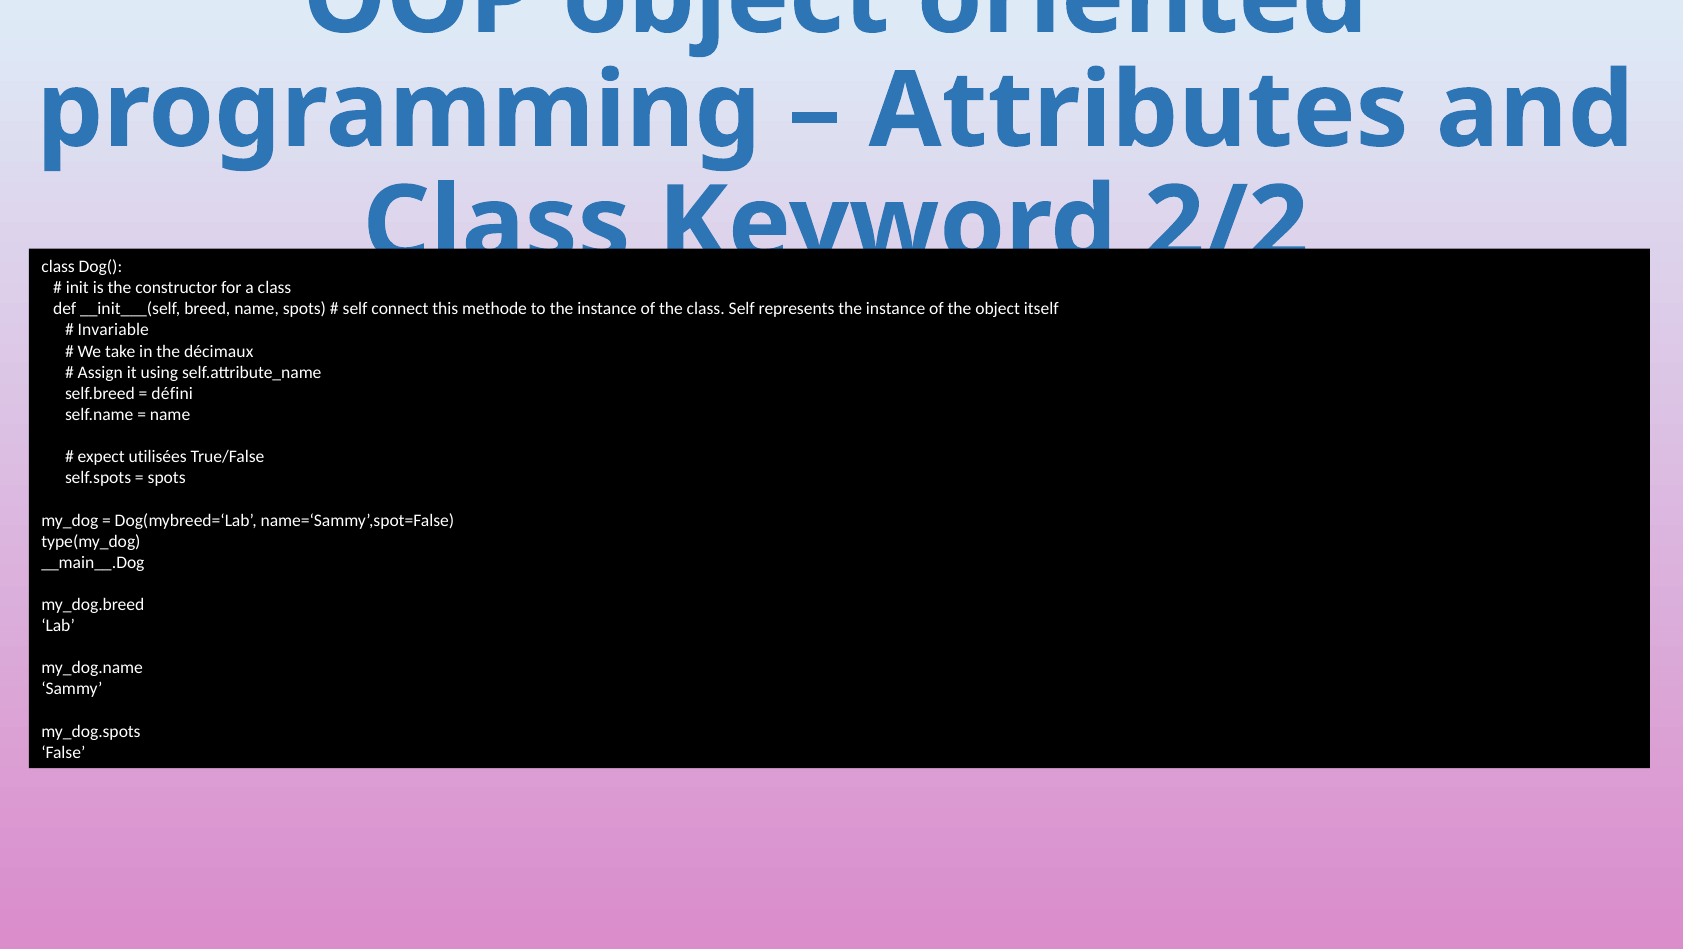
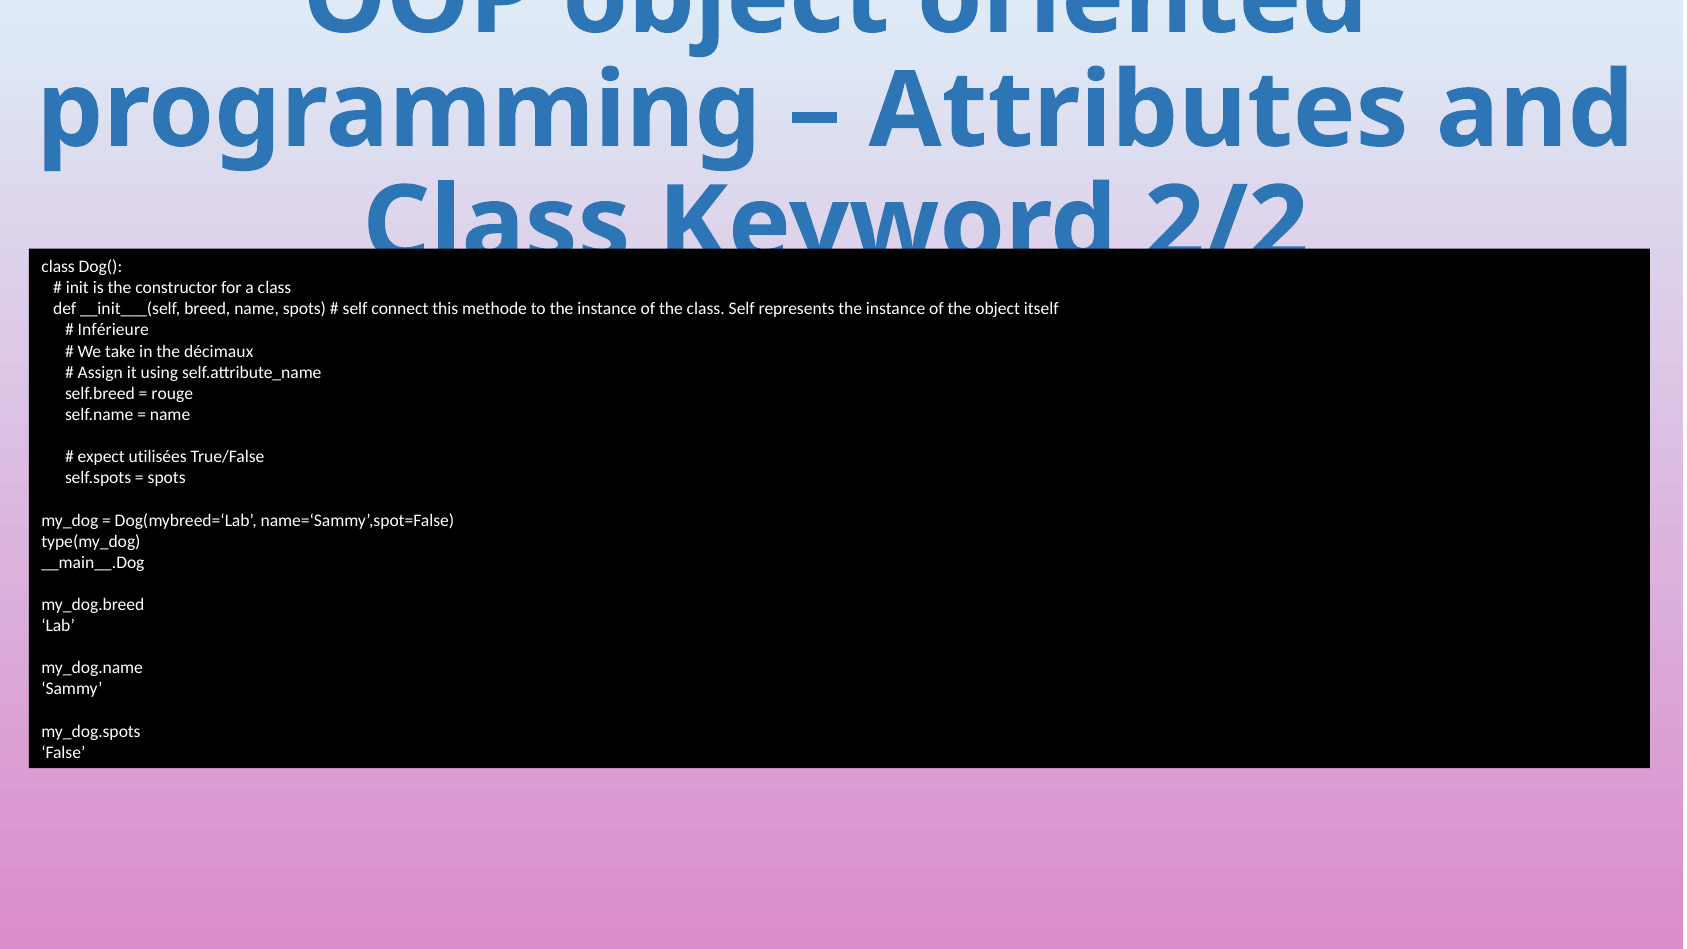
Invariable: Invariable -> Inférieure (113, 330)
défini: défini -> rouge (172, 393)
